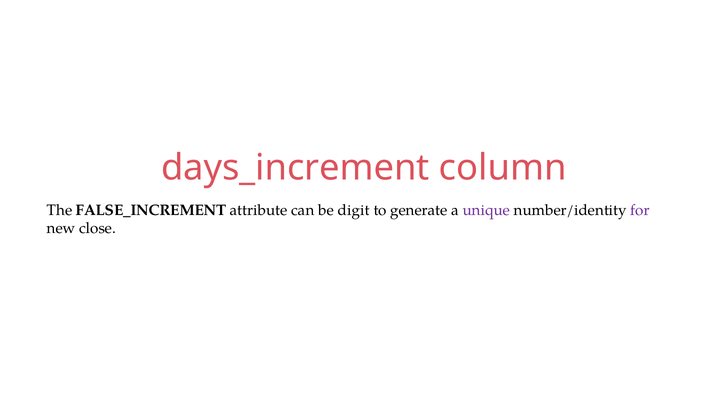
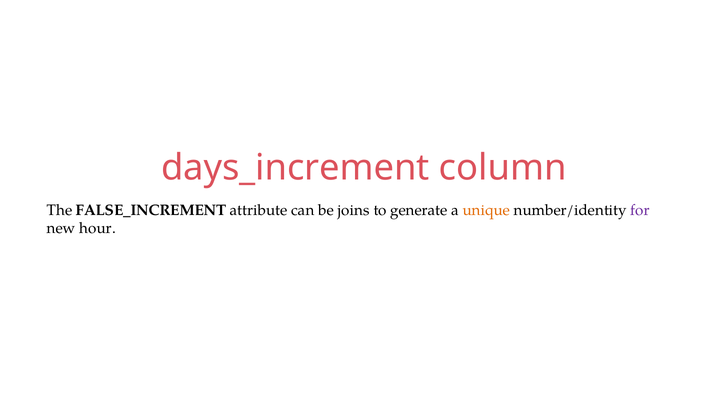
digit: digit -> joins (354, 210)
unique colour: purple -> orange (486, 210)
close: close -> hour (98, 229)
